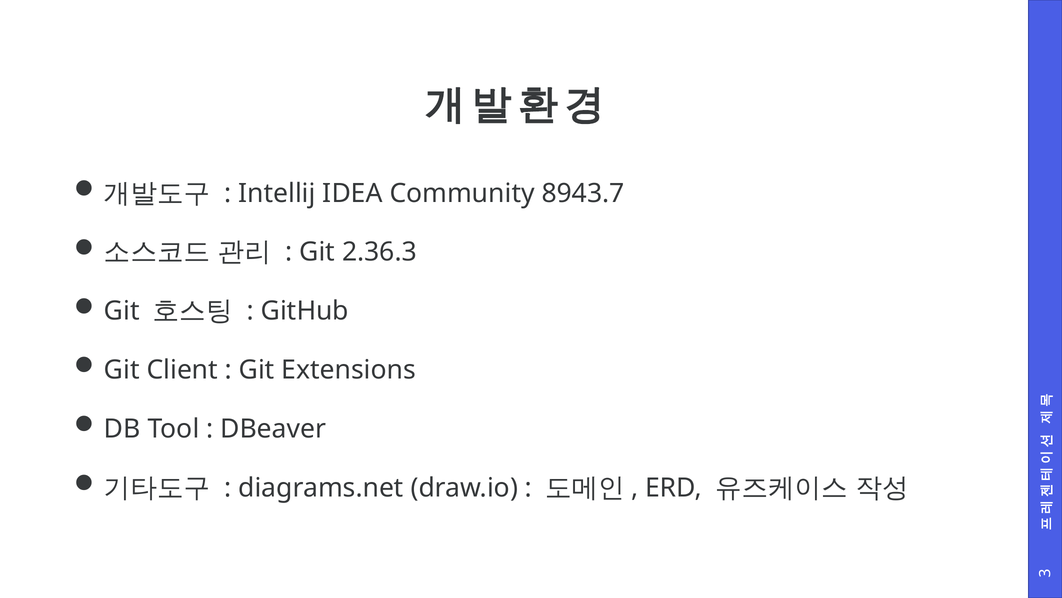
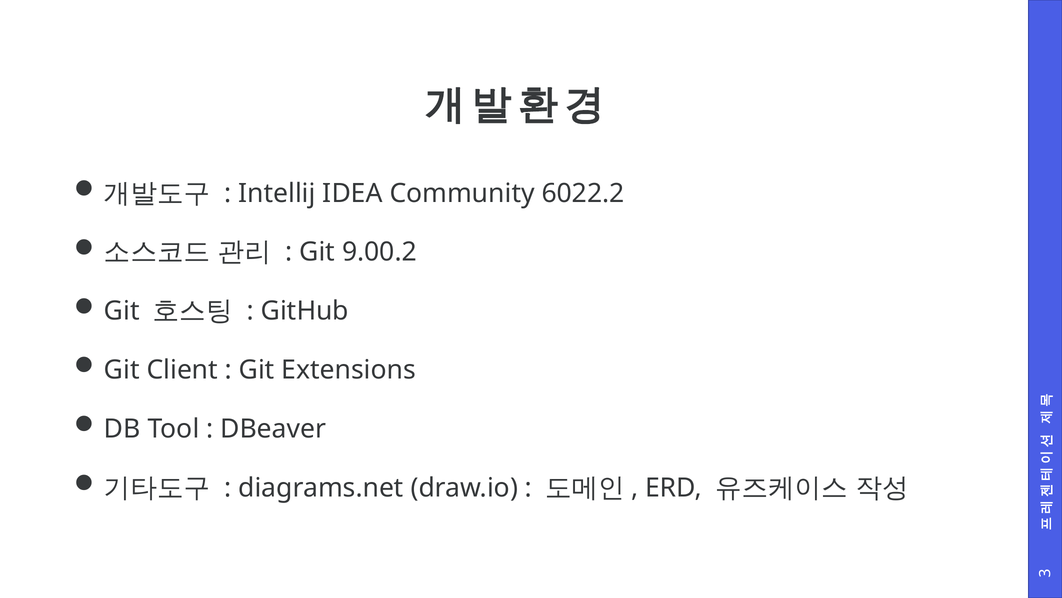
8943.7: 8943.7 -> 6022.2 (583, 193)
2.36.3: 2.36.3 -> 9.00.2 (380, 252)
